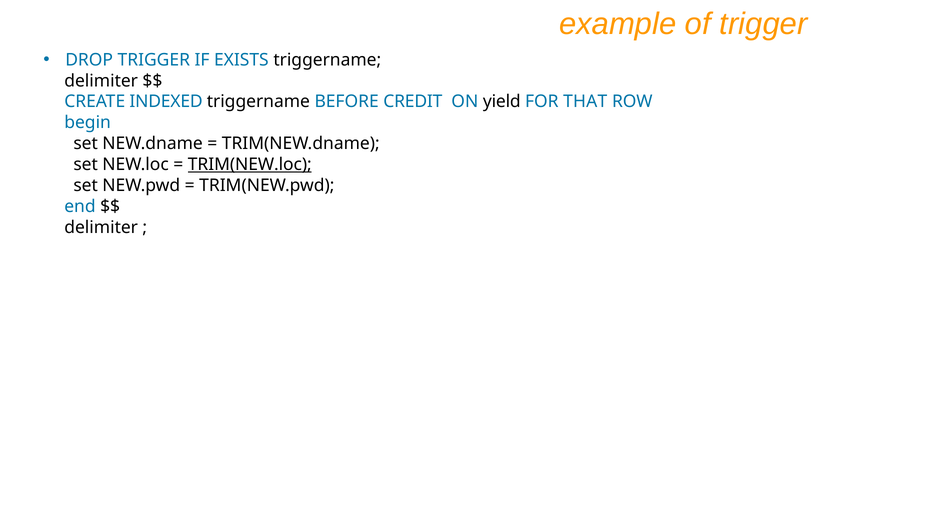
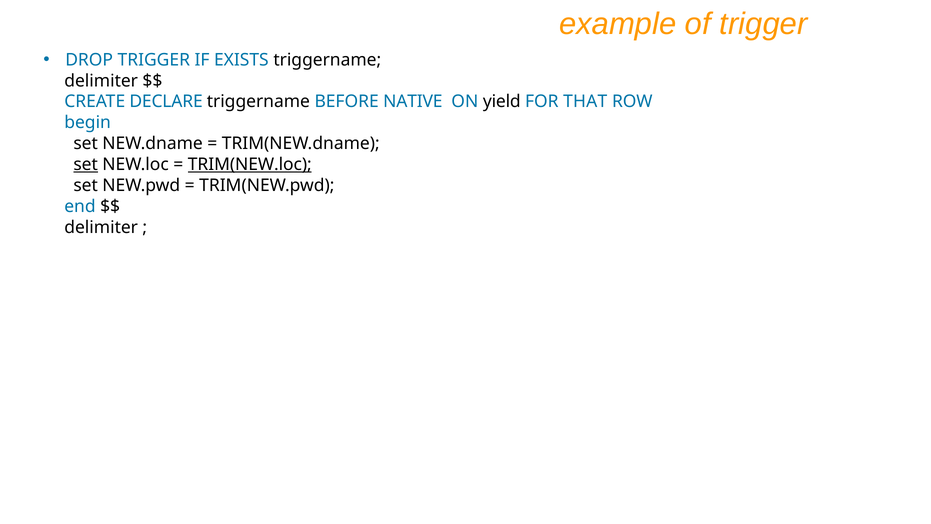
INDEXED: INDEXED -> DECLARE (166, 102)
CREDIT: CREDIT -> NATIVE (413, 102)
set underline: none -> present (86, 164)
